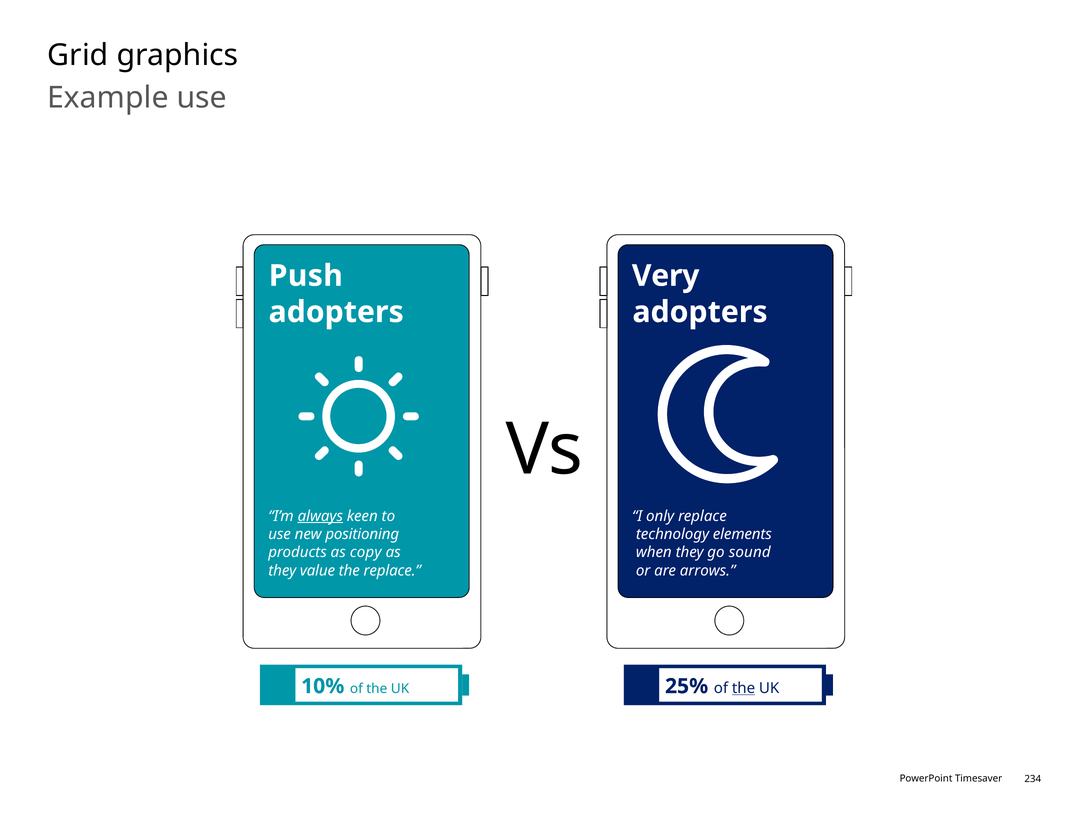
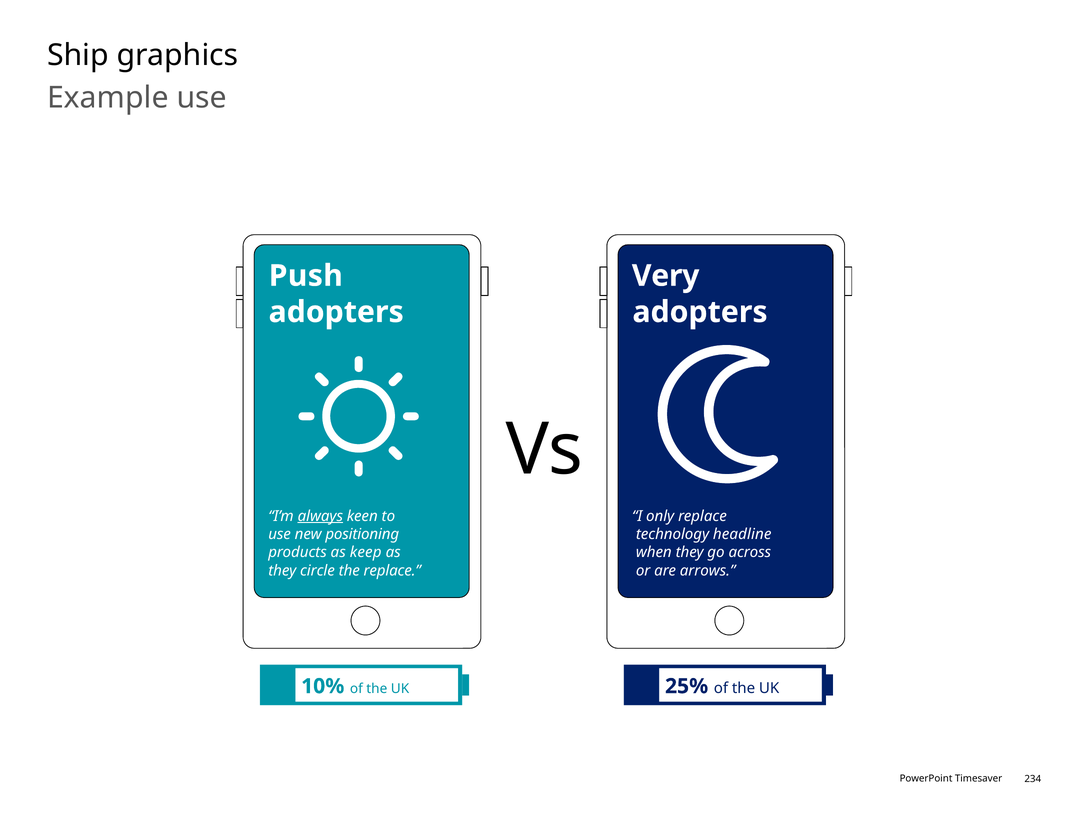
Grid: Grid -> Ship (78, 55)
elements: elements -> headline (742, 534)
copy: copy -> keep (366, 553)
sound: sound -> across (750, 553)
value: value -> circle (317, 571)
the underline: present -> none (744, 688)
